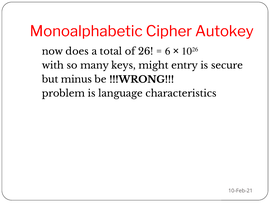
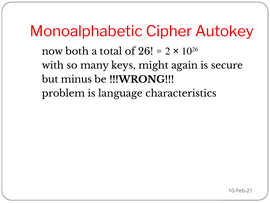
does: does -> both (77, 51)
6: 6 -> 2 (168, 51)
entry: entry -> again (185, 65)
